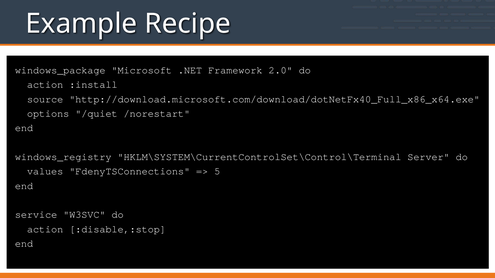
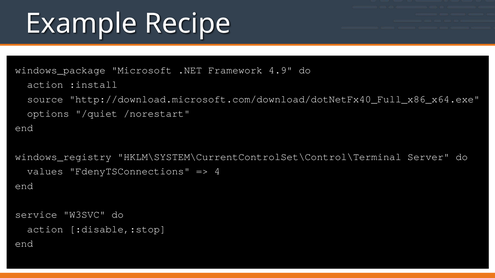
2.0: 2.0 -> 4.9 (281, 70)
5: 5 -> 4 (217, 172)
